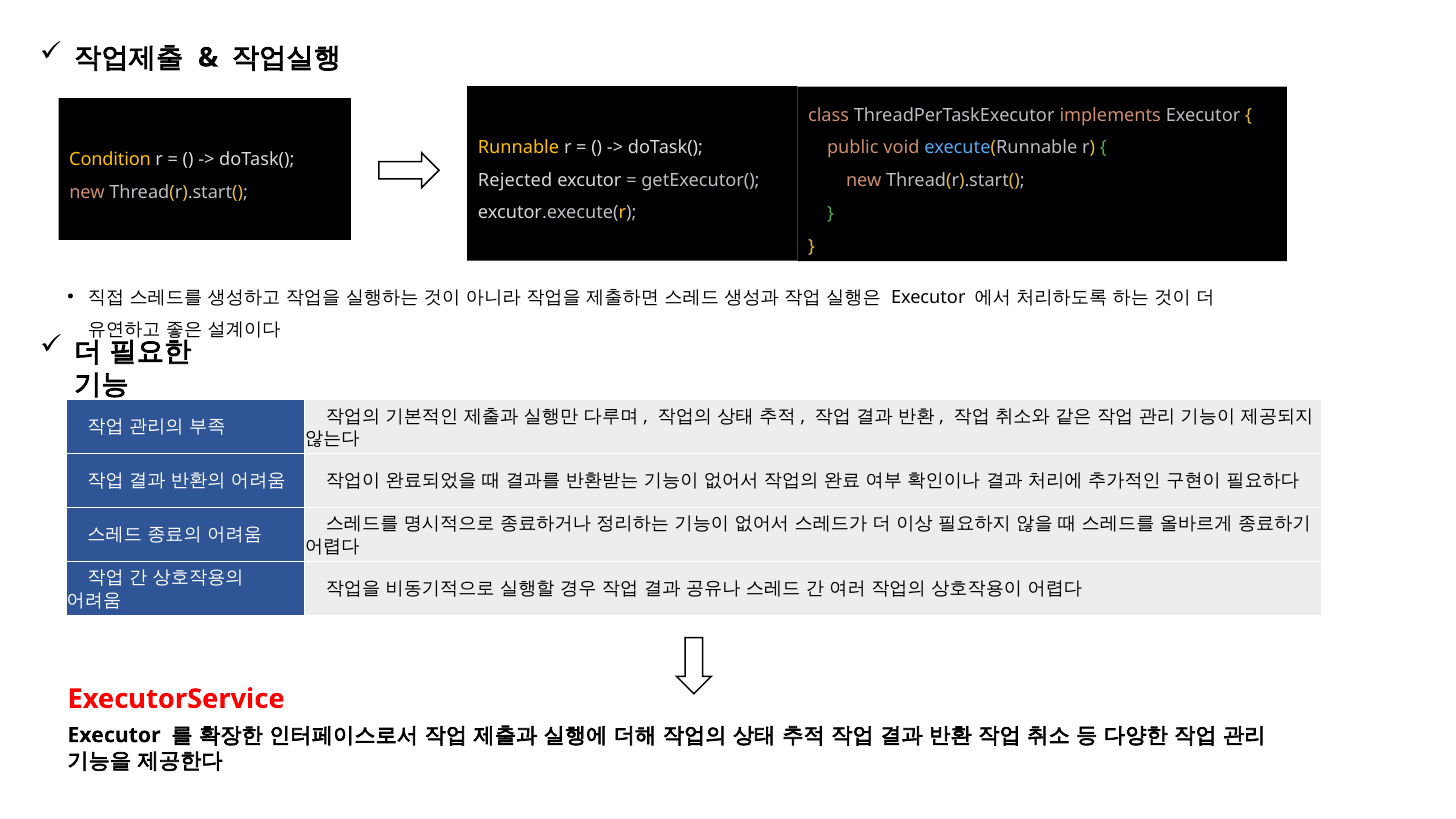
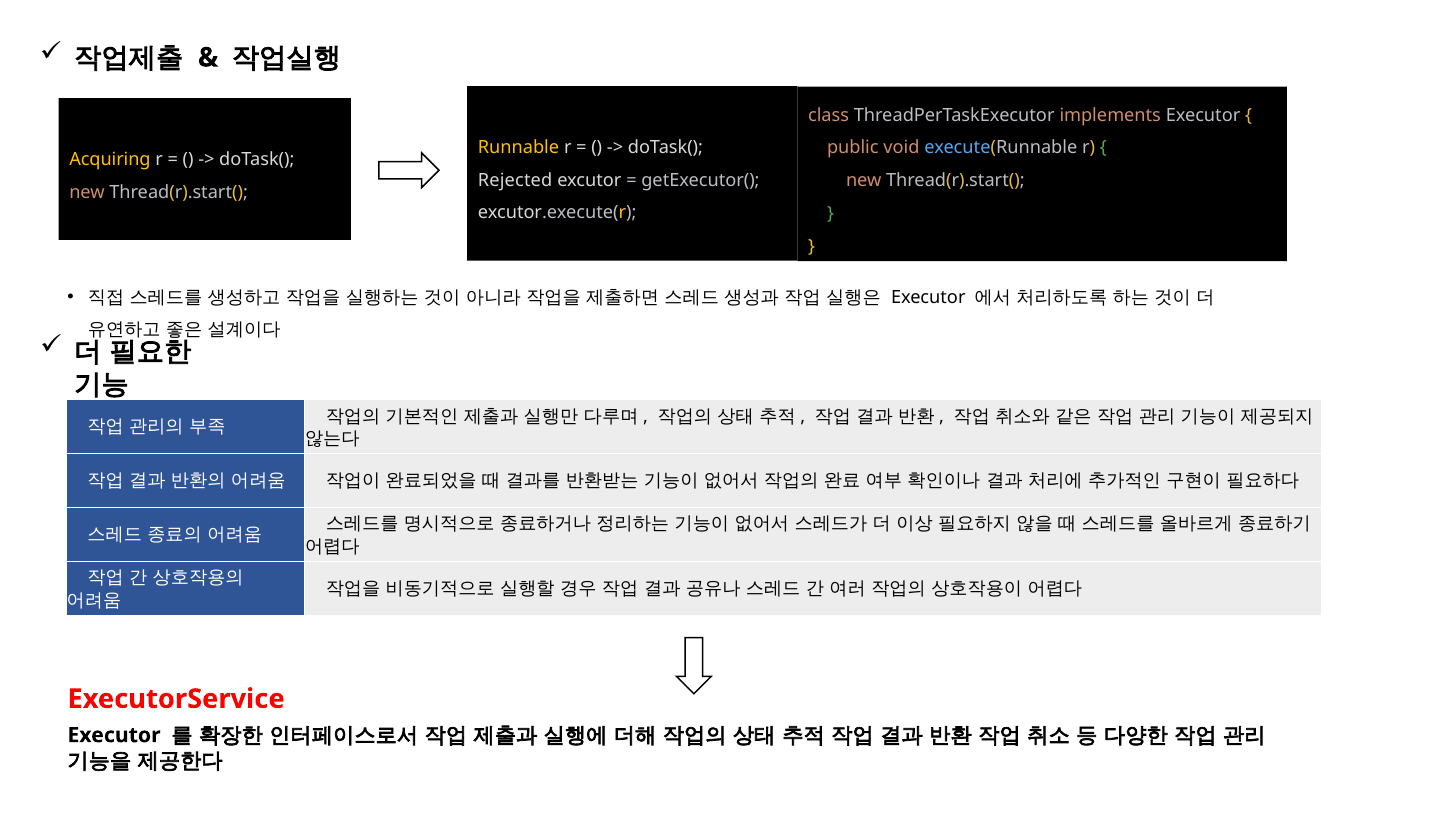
Condition: Condition -> Acquiring (110, 159)
